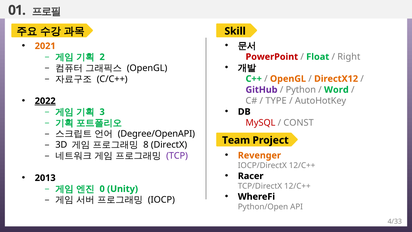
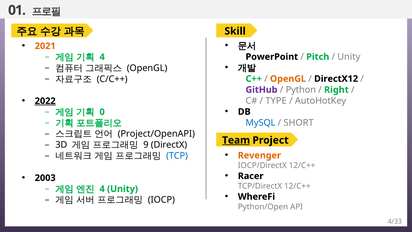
2: 2 -> 4 (102, 57)
PowerPoint colour: red -> black (272, 57)
Float: Float -> Pitch (318, 57)
Right: Right -> Unity (349, 57)
DirectX12 colour: orange -> black (336, 79)
Word: Word -> Right (336, 90)
3: 3 -> 0 (102, 112)
MySQL colour: red -> blue (261, 123)
CONST: CONST -> SHORT (299, 123)
Degree/OpenAPI: Degree/OpenAPI -> Project/OpenAPI (156, 134)
Team underline: none -> present (236, 140)
8: 8 -> 9 (146, 145)
TCP colour: purple -> blue (177, 156)
2013: 2013 -> 2003 (45, 178)
0: 0 -> 4 (102, 189)
